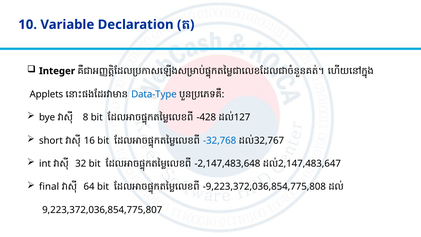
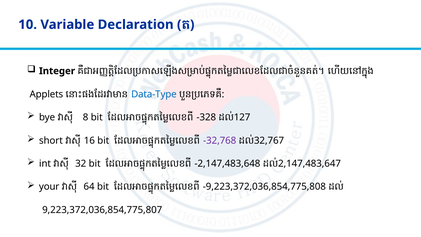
-428: -428 -> -328 (206, 117)
-32,768 colour: blue -> purple (220, 140)
final: final -> your (49, 187)
